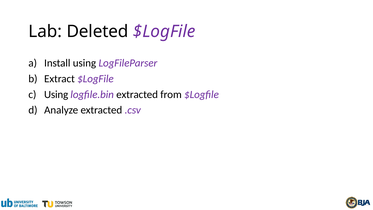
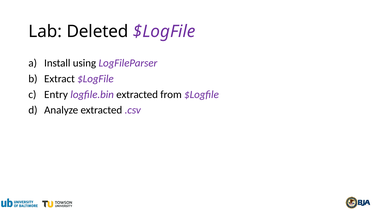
Using: Using -> Entry (56, 94)
